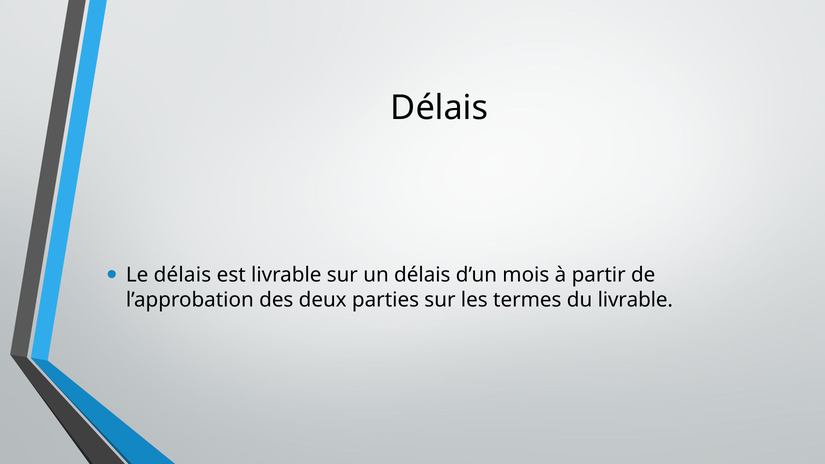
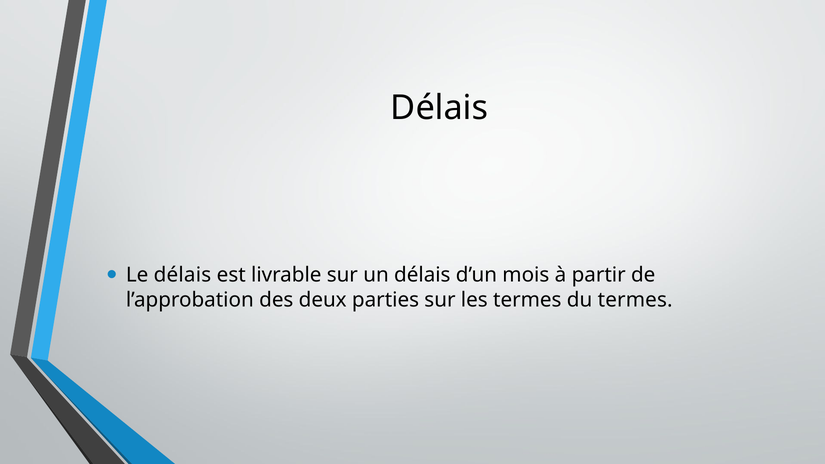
du livrable: livrable -> termes (635, 300)
